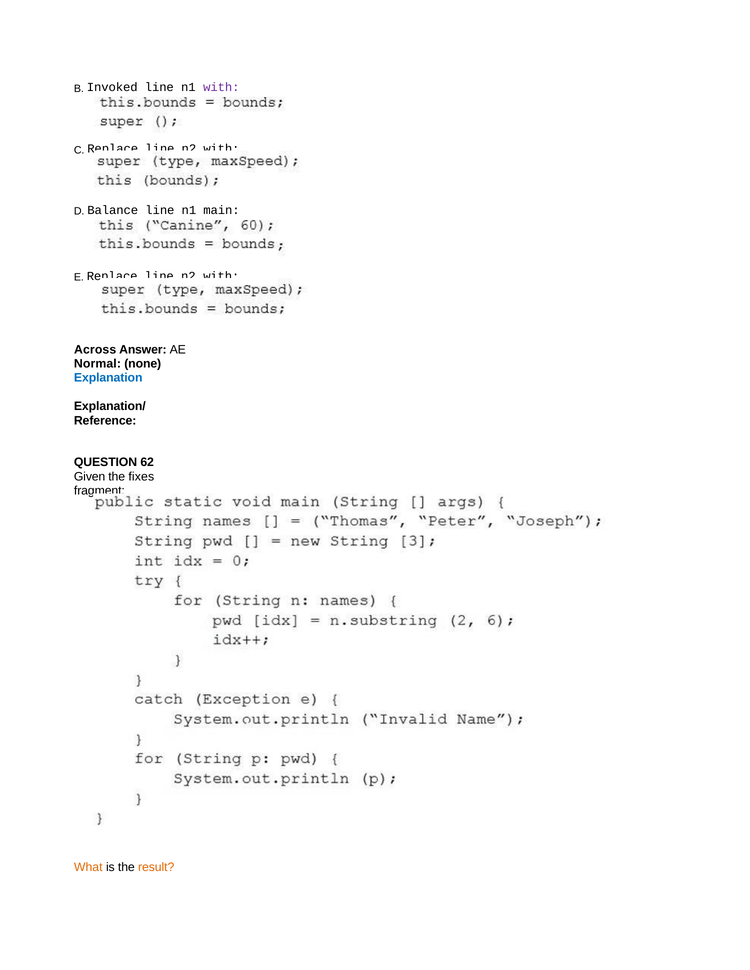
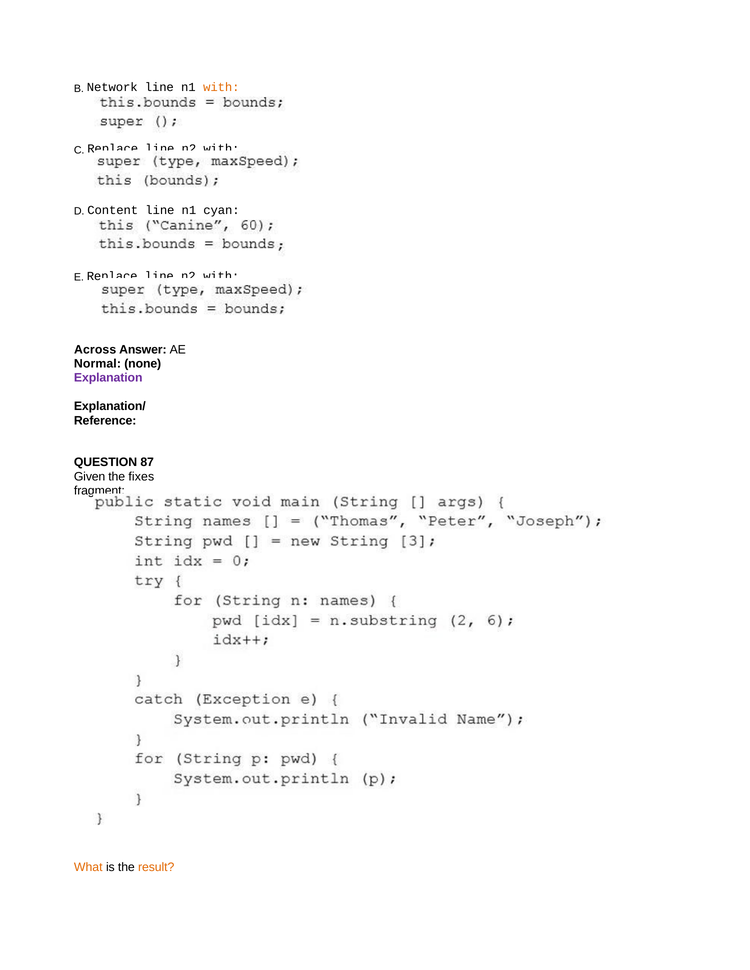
Invoked: Invoked -> Network (112, 87)
with colour: purple -> orange (221, 87)
Balance: Balance -> Content (113, 210)
main: main -> cyan (221, 210)
Explanation colour: blue -> purple (108, 378)
62: 62 -> 87 (147, 463)
